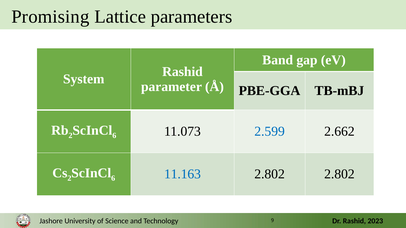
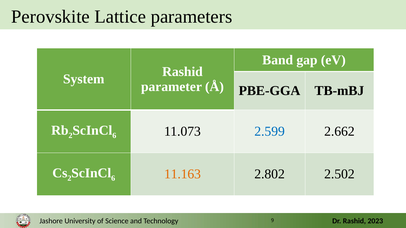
Promising: Promising -> Perovskite (51, 17)
11.163 colour: blue -> orange (183, 174)
2.802 2.802: 2.802 -> 2.502 (339, 174)
